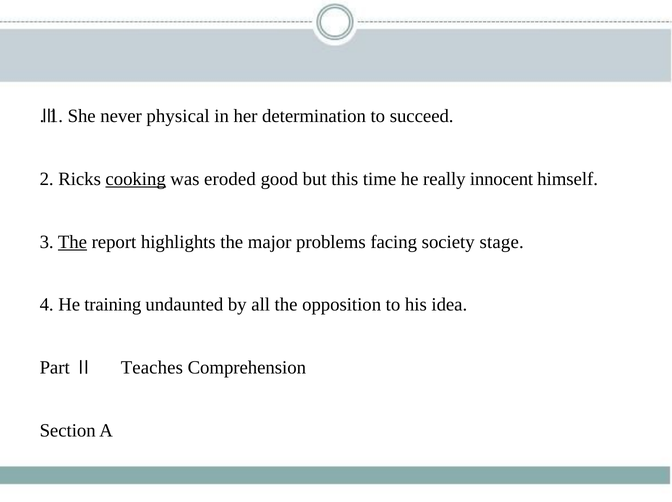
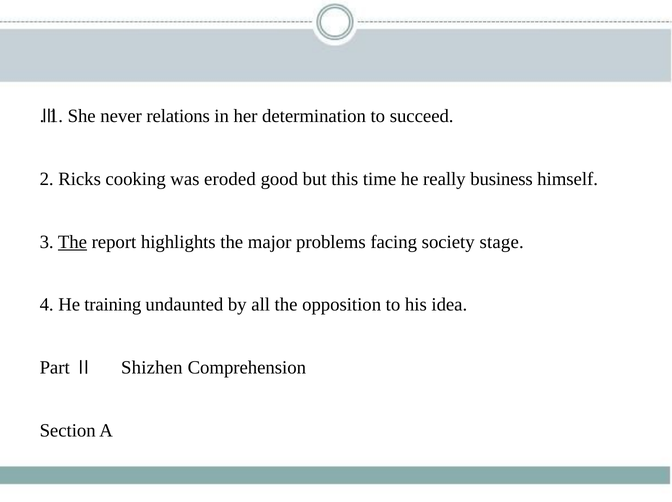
physical: physical -> relations (178, 116)
cooking underline: present -> none (136, 179)
innocent: innocent -> business (502, 179)
Teaches: Teaches -> Shizhen (152, 368)
